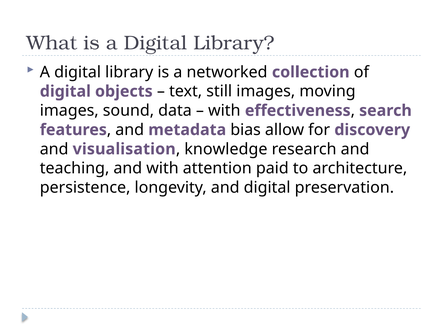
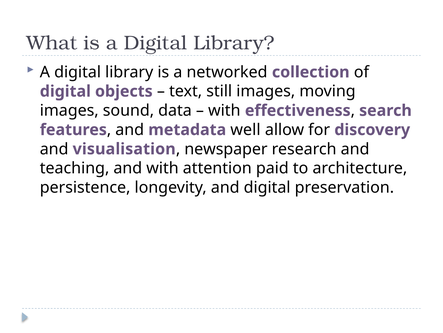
bias: bias -> well (245, 130)
knowledge: knowledge -> newspaper (226, 149)
